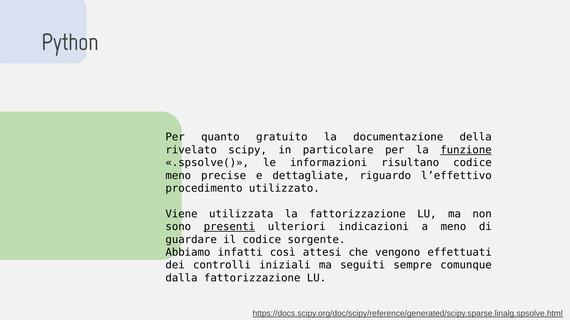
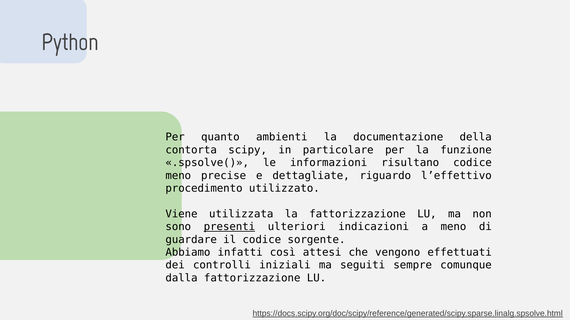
gratuito: gratuito -> ambienti (282, 137)
rivelato: rivelato -> contorta (191, 150)
funzione underline: present -> none (466, 150)
